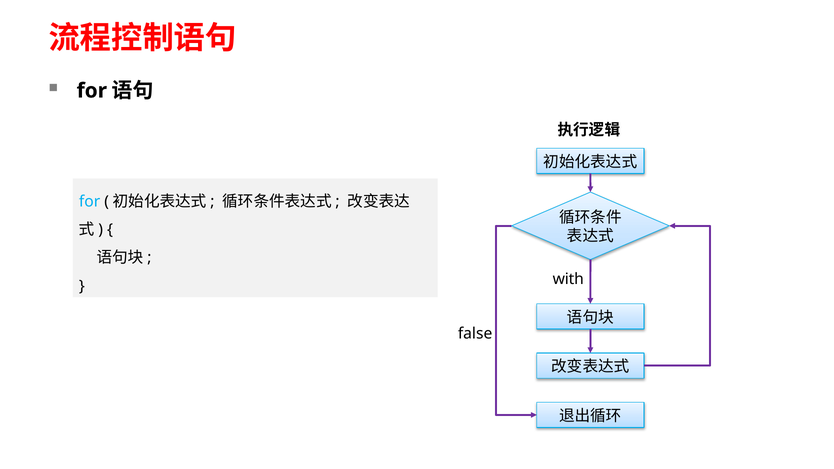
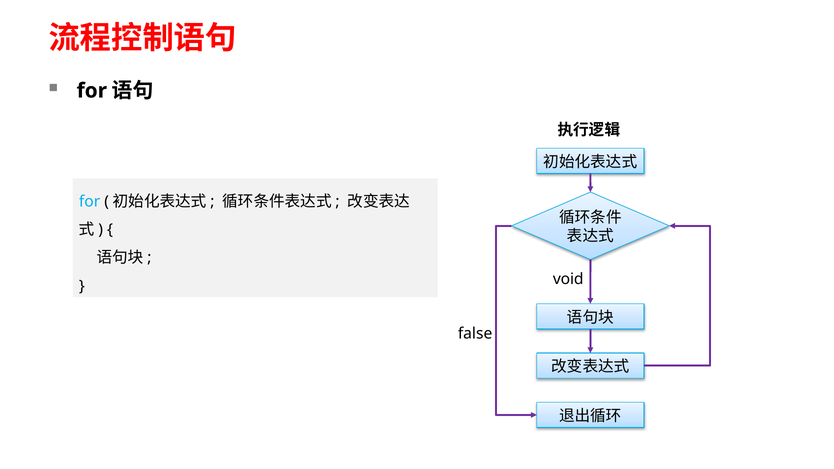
with: with -> void (568, 279)
